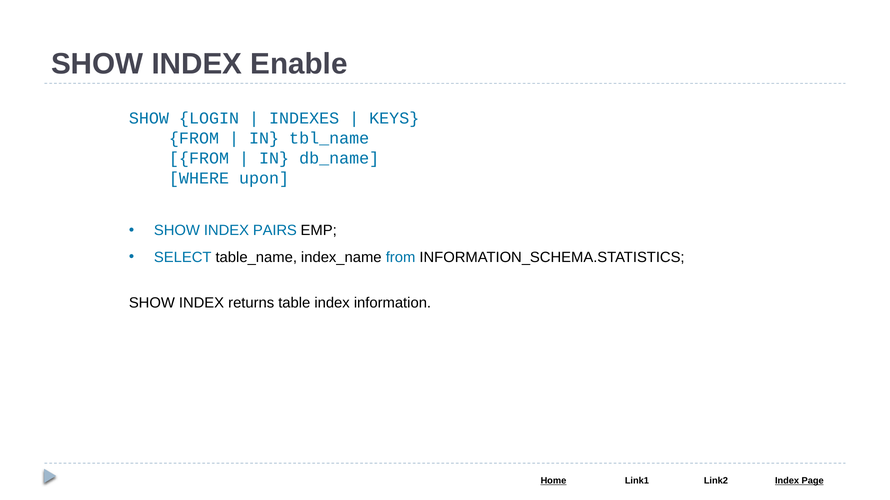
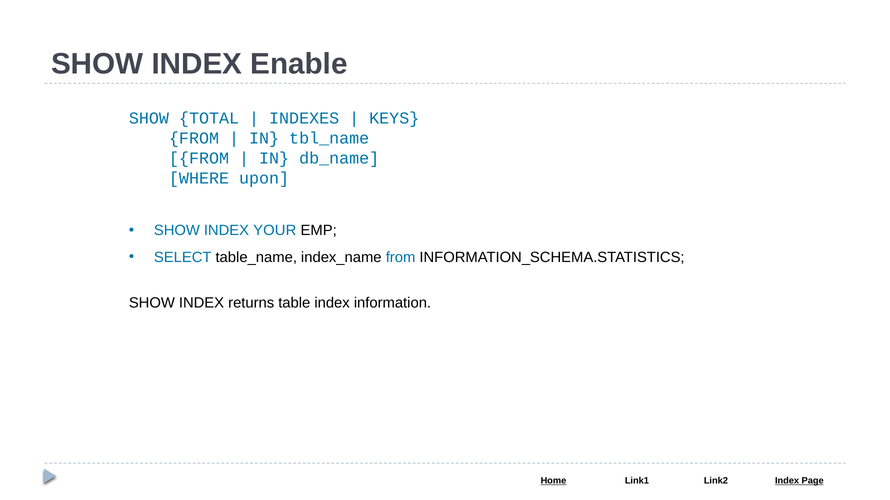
LOGIN: LOGIN -> TOTAL (209, 119)
PAIRS: PAIRS -> YOUR (275, 231)
